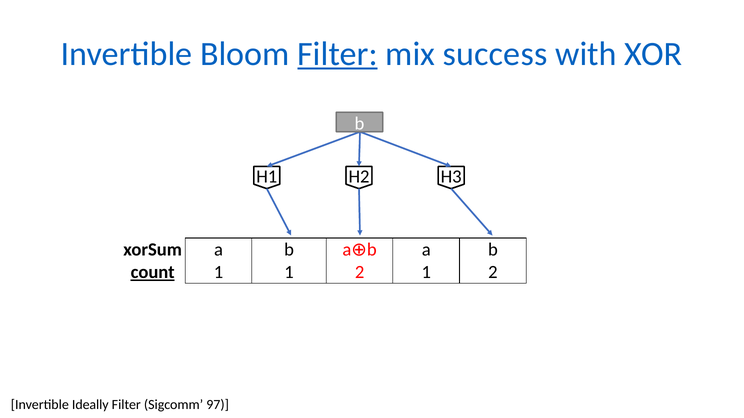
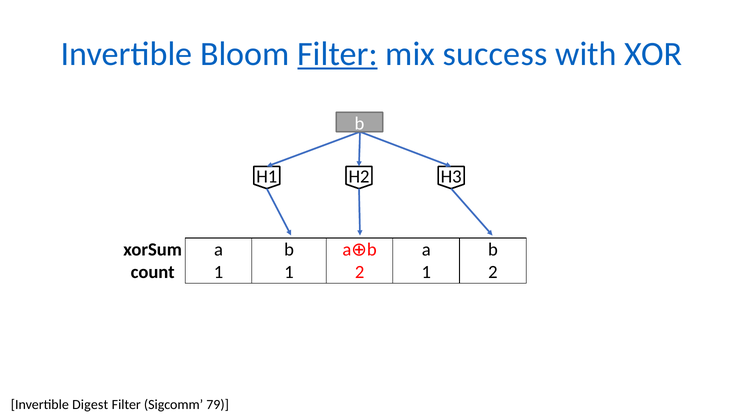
count underline: present -> none (153, 273)
Ideally: Ideally -> Digest (90, 405)
97: 97 -> 79 (218, 405)
